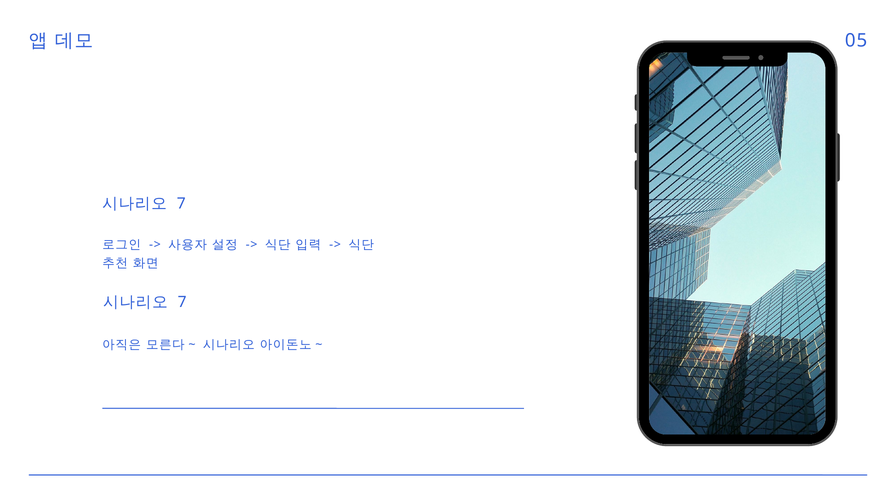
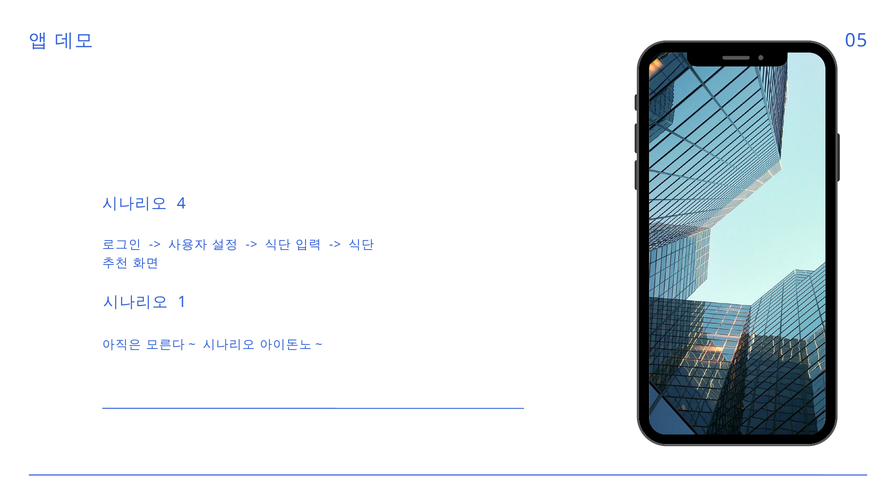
7: 7 -> 4 (181, 204)
7: 7 -> 1 (182, 302)
